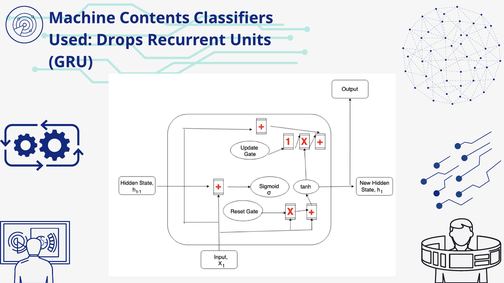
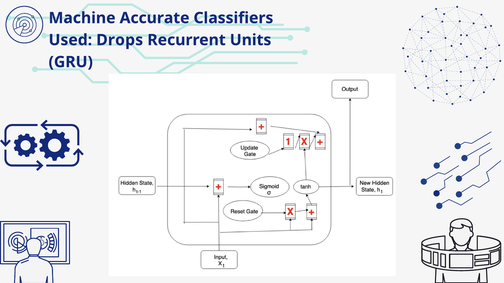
Contents: Contents -> Accurate (155, 18)
